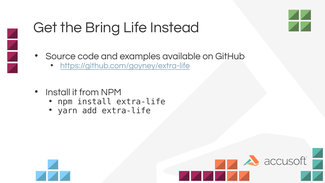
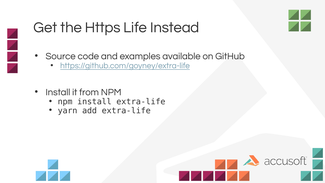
Bring: Bring -> Https (103, 27)
